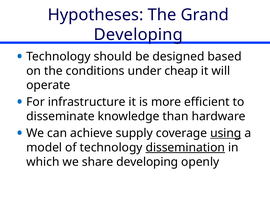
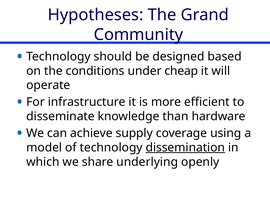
Developing: Developing -> Community (138, 35)
using underline: present -> none (226, 133)
share developing: developing -> underlying (147, 162)
